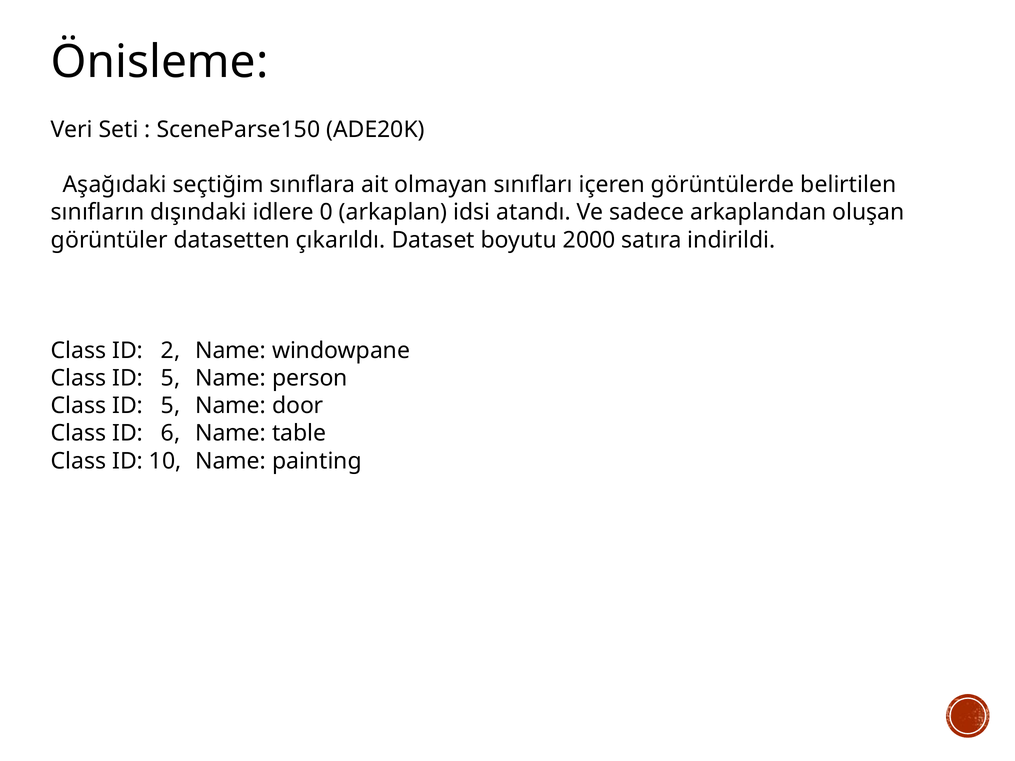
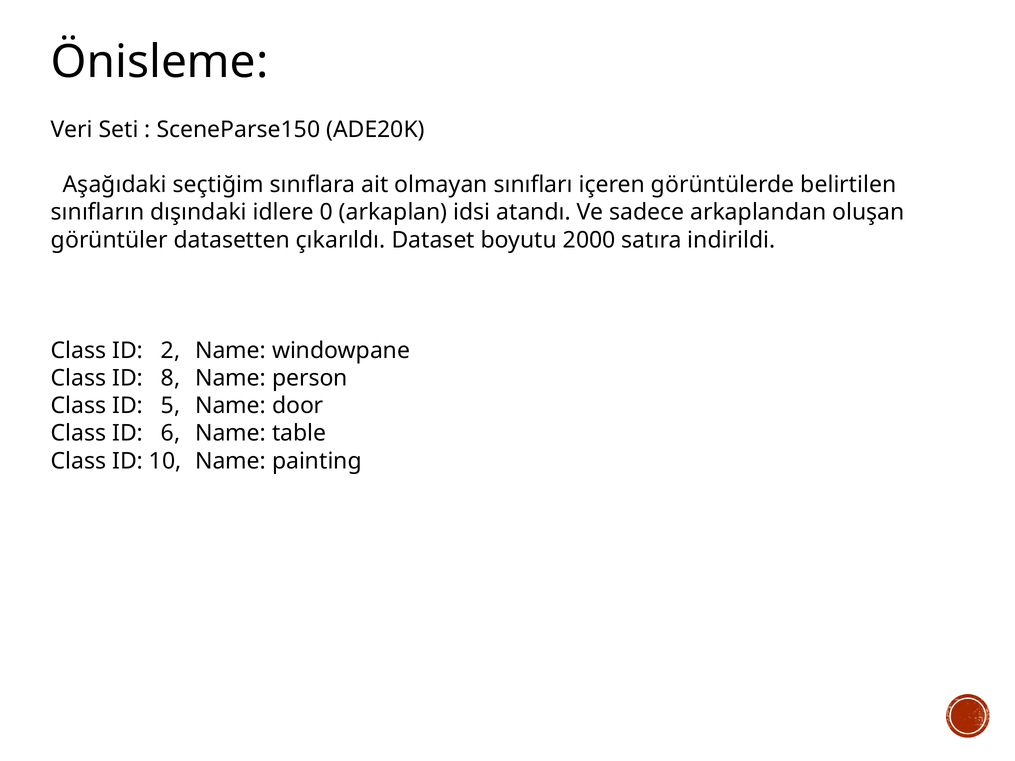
5: 5 -> 8 (171, 378)
